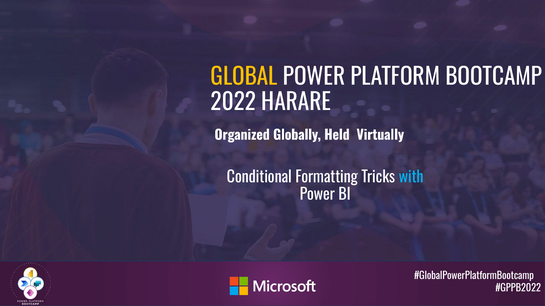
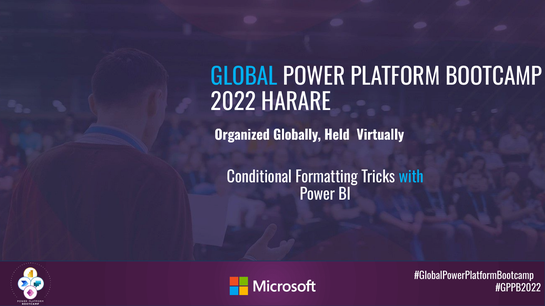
GLOBAL colour: yellow -> light blue (244, 77)
